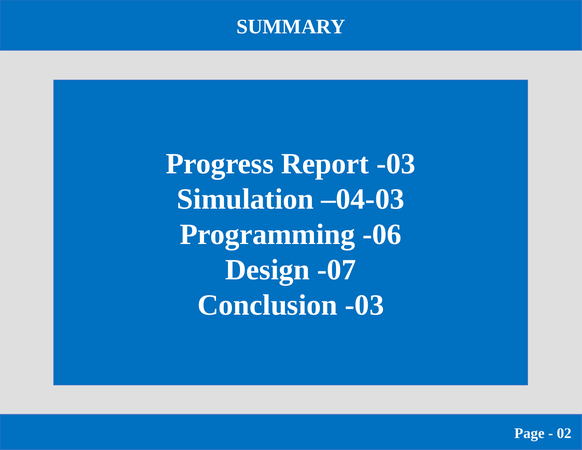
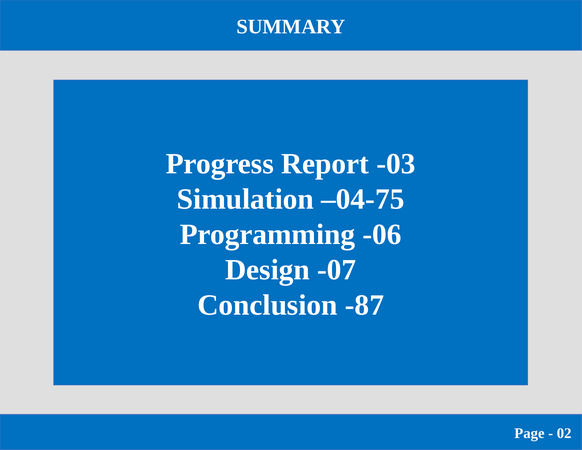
–04-03: –04-03 -> –04-75 (363, 199)
Conclusion -03: -03 -> -87 (364, 305)
